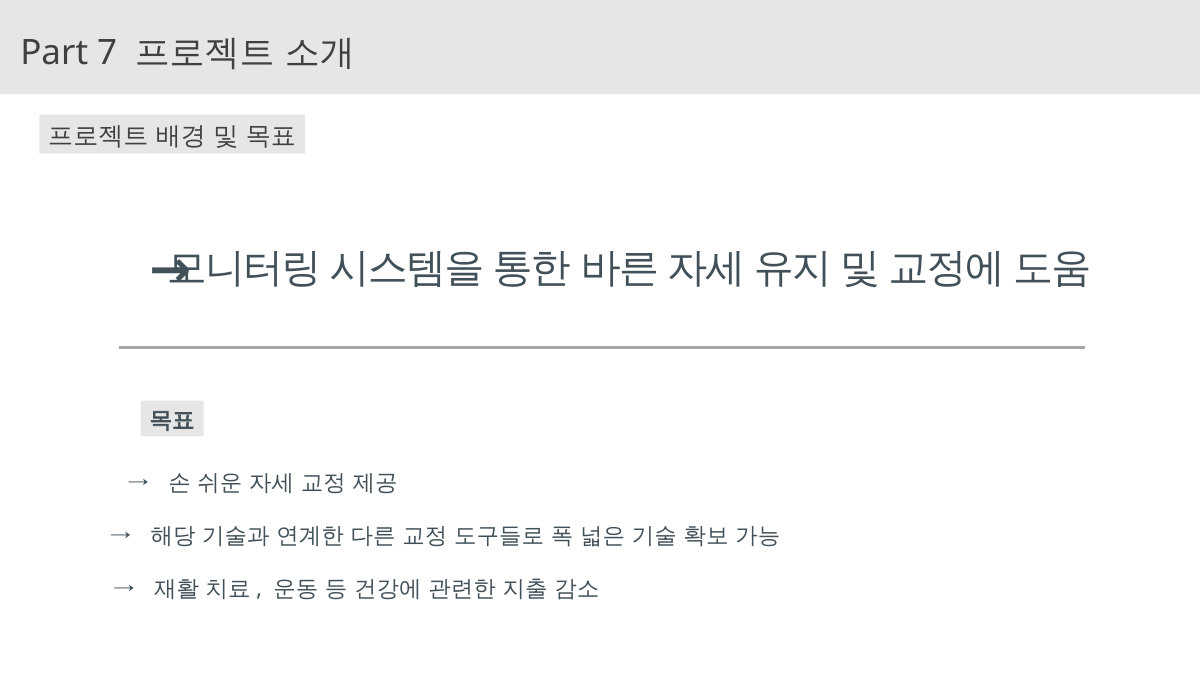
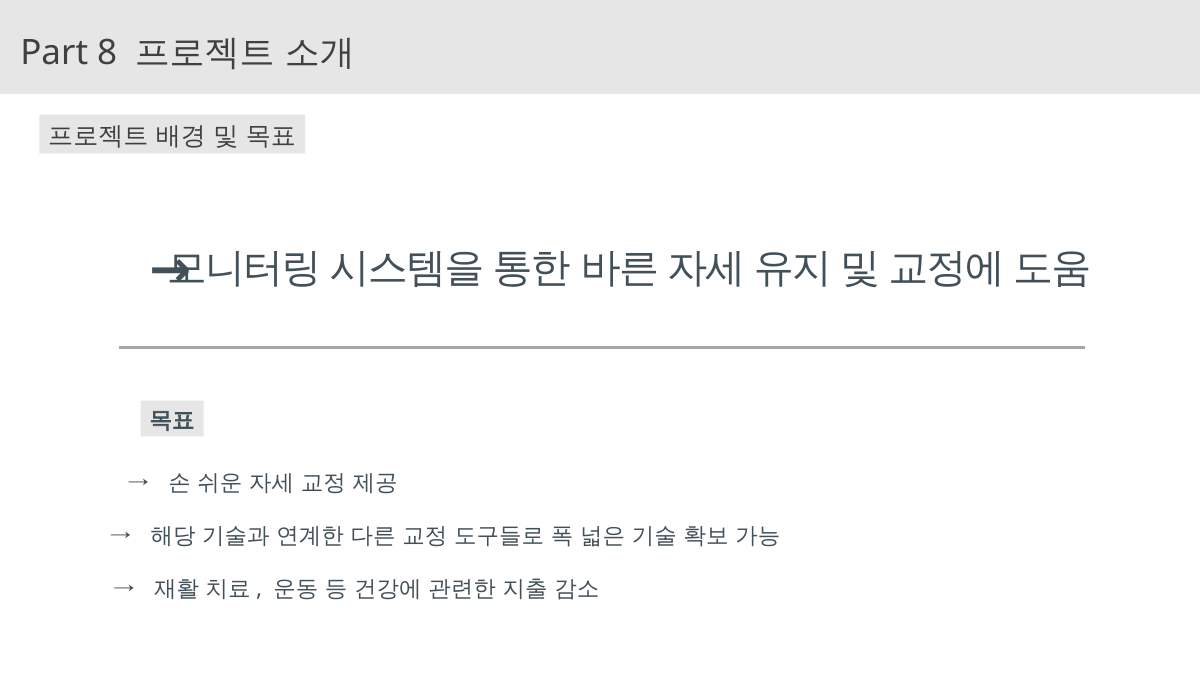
7: 7 -> 8 (107, 53)
